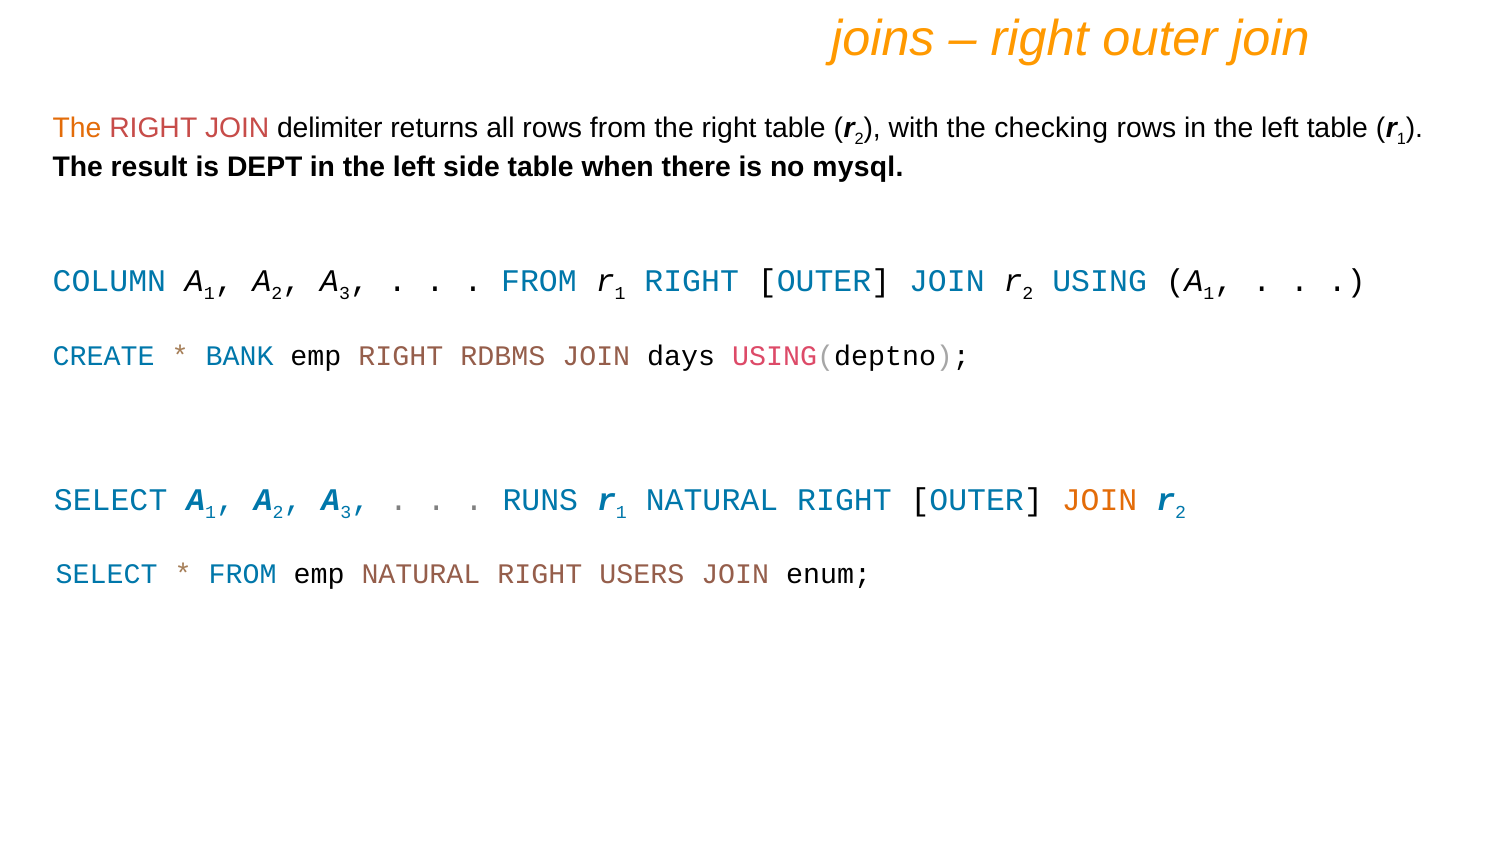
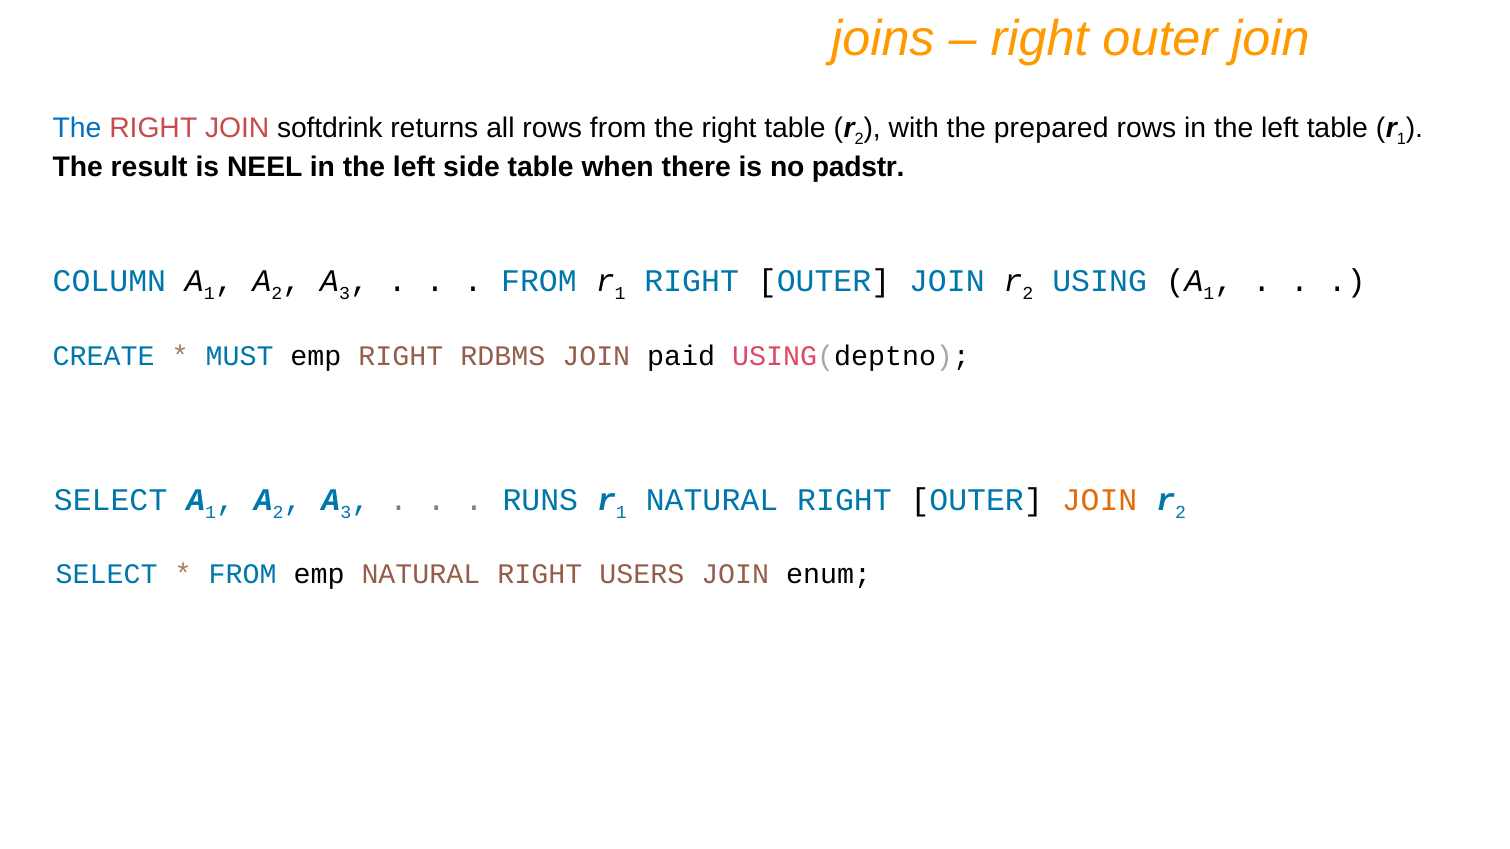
The colour: orange -> blue (77, 128)
delimiter: delimiter -> softdrink (330, 128)
checking: checking -> prepared (1051, 128)
DEPT: DEPT -> NEEL (265, 167)
mysql: mysql -> padstr (858, 167)
BANK: BANK -> MUST (240, 356)
days: days -> paid (681, 356)
